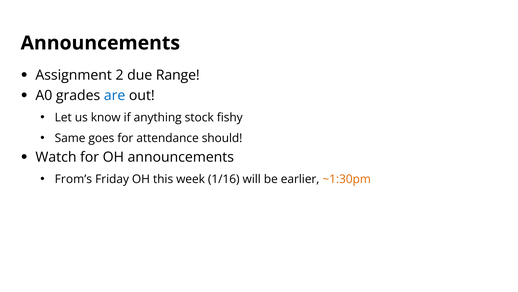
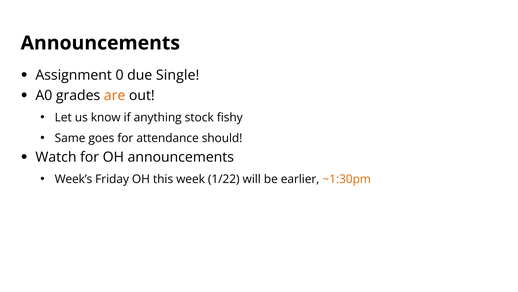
2: 2 -> 0 (120, 75)
Range: Range -> Single (178, 75)
are colour: blue -> orange (115, 95)
From’s: From’s -> Week’s (74, 179)
1/16: 1/16 -> 1/22 (224, 179)
